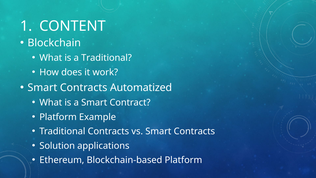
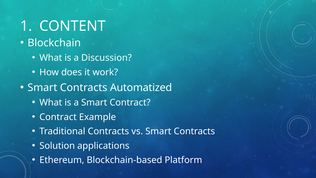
a Traditional: Traditional -> Discussion (106, 58)
Platform: Platform -> Contract (58, 117)
